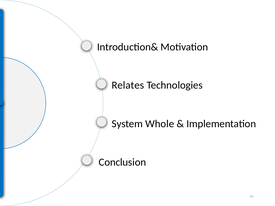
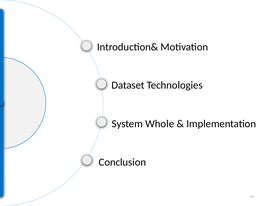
Relates: Relates -> Dataset (128, 85)
